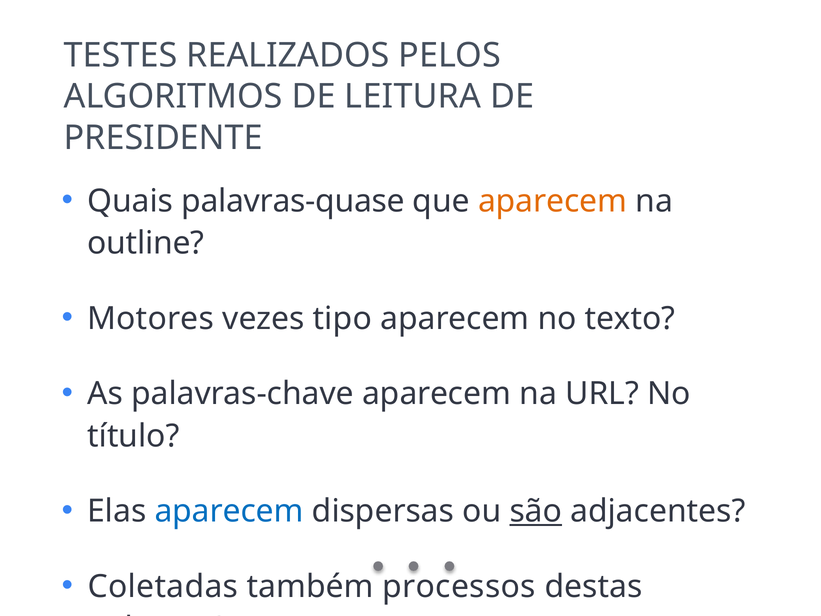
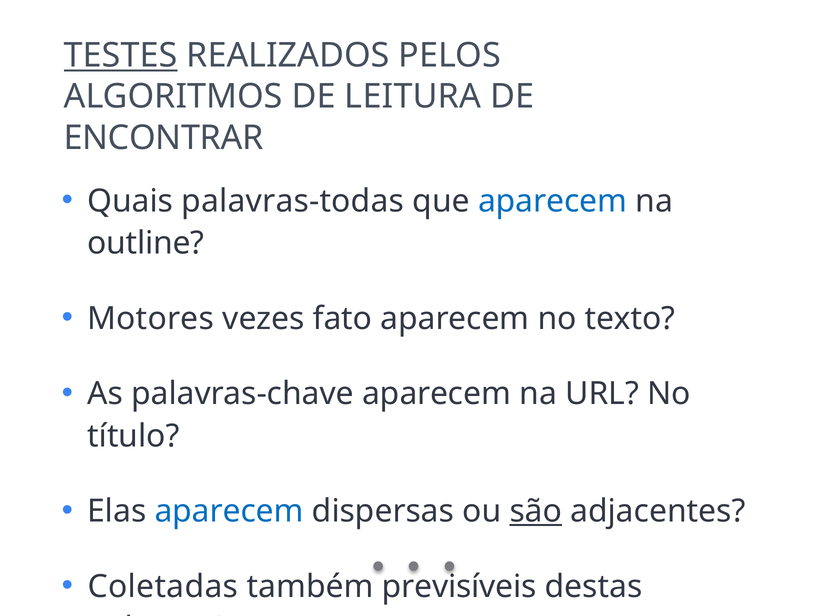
TESTES underline: none -> present (121, 56)
PRESIDENTE: PRESIDENTE -> ENCONTRAR (164, 138)
palavras-quase: palavras-quase -> palavras-todas (293, 201)
aparecem colour: orange -> blue (553, 201)
tipo: tipo -> fato (342, 319)
processos: processos -> previsíveis (459, 586)
